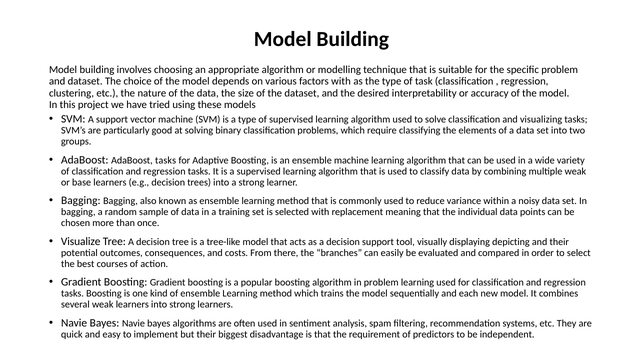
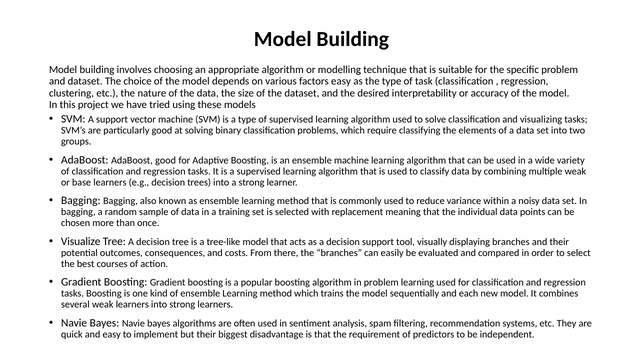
factors with: with -> easy (341, 81)
AdaBoost tasks: tasks -> good (166, 160)
displaying depicting: depicting -> branches (511, 242)
